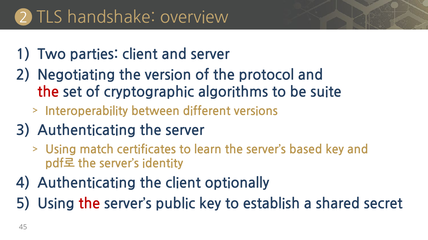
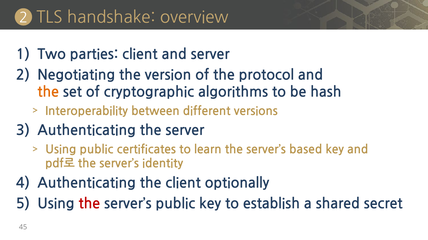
the colour: red -> orange (48, 92)
suite: suite -> hash (326, 92)
Using match: match -> public (97, 150)
